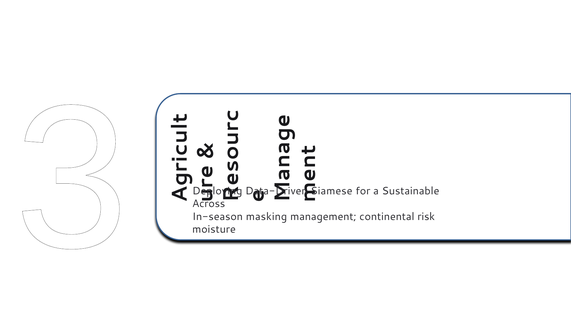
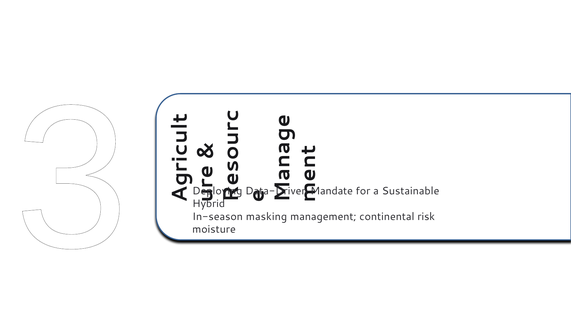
Siamese: Siamese -> Mandate (332, 191)
Across: Across -> Hybrid (209, 204)
